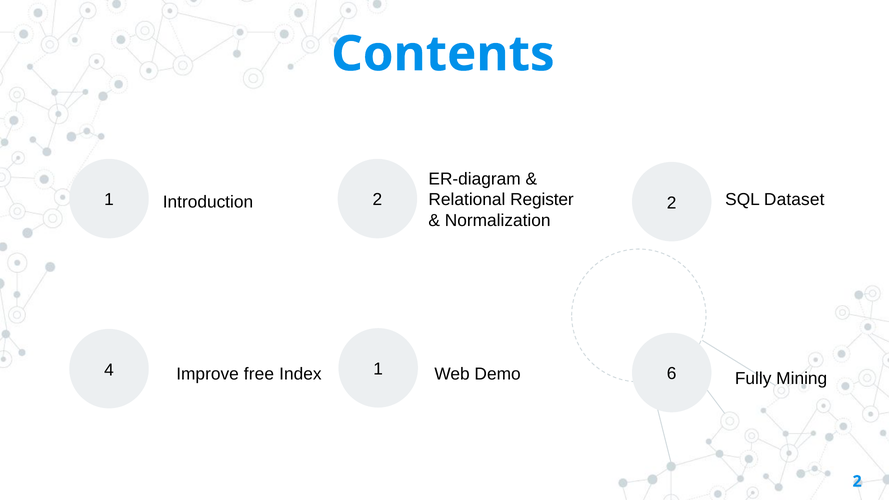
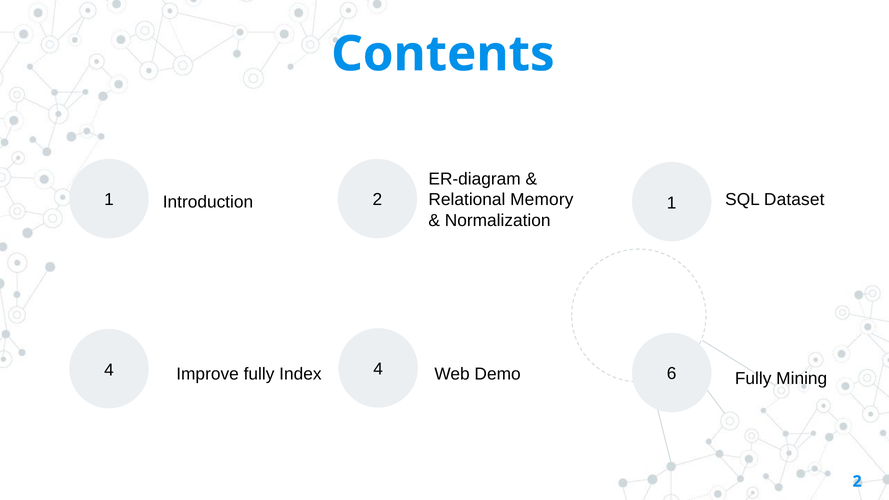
Register: Register -> Memory (542, 200)
Introduction 2 2: 2 -> 1 (672, 203)
4 1: 1 -> 4 (378, 369)
Improve free: free -> fully (259, 374)
